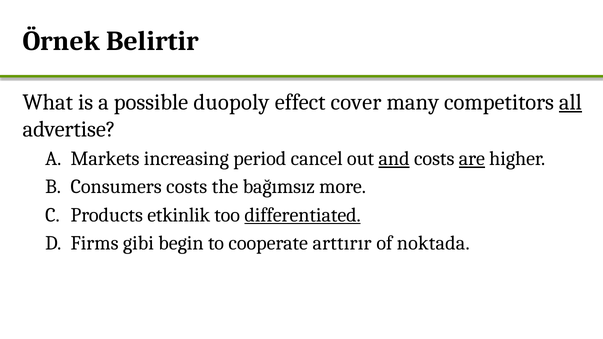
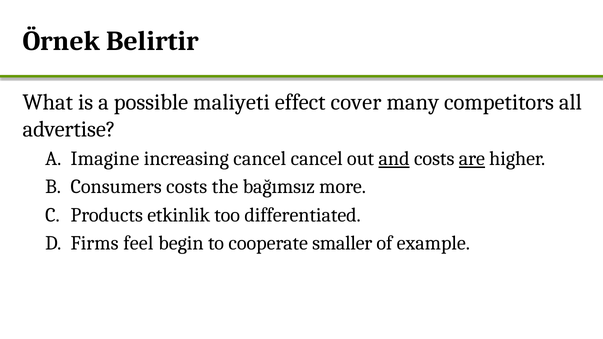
duopoly: duopoly -> maliyeti (231, 102)
all underline: present -> none (570, 102)
Markets: Markets -> Imagine (105, 159)
increasing period: period -> cancel (260, 159)
differentiated underline: present -> none (303, 215)
gibi: gibi -> feel (138, 243)
arttırır: arttırır -> smaller (342, 243)
noktada: noktada -> example (433, 243)
